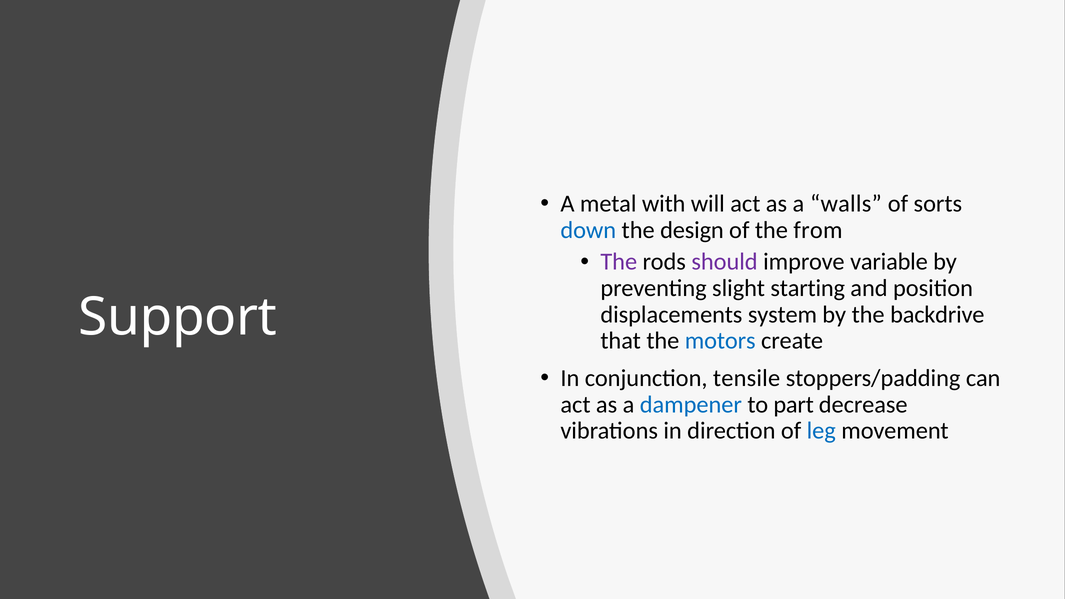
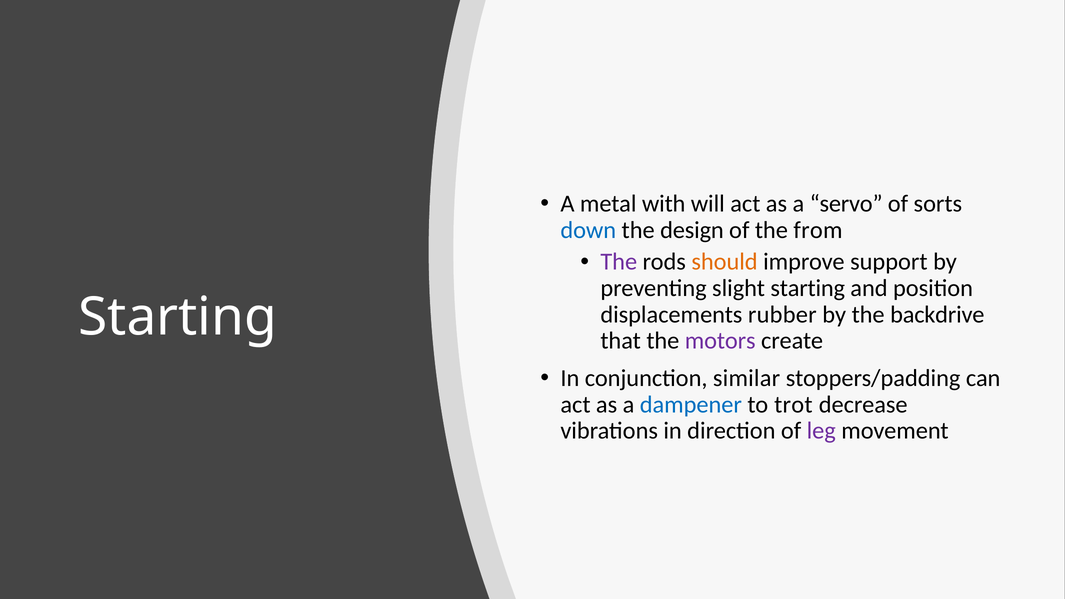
walls: walls -> servo (846, 204)
should colour: purple -> orange (725, 262)
variable: variable -> support (889, 262)
Support: Support -> Starting (178, 317)
system: system -> rubber (782, 315)
motors colour: blue -> purple (720, 341)
tensile: tensile -> similar (747, 378)
part: part -> trot (793, 405)
leg colour: blue -> purple (821, 431)
